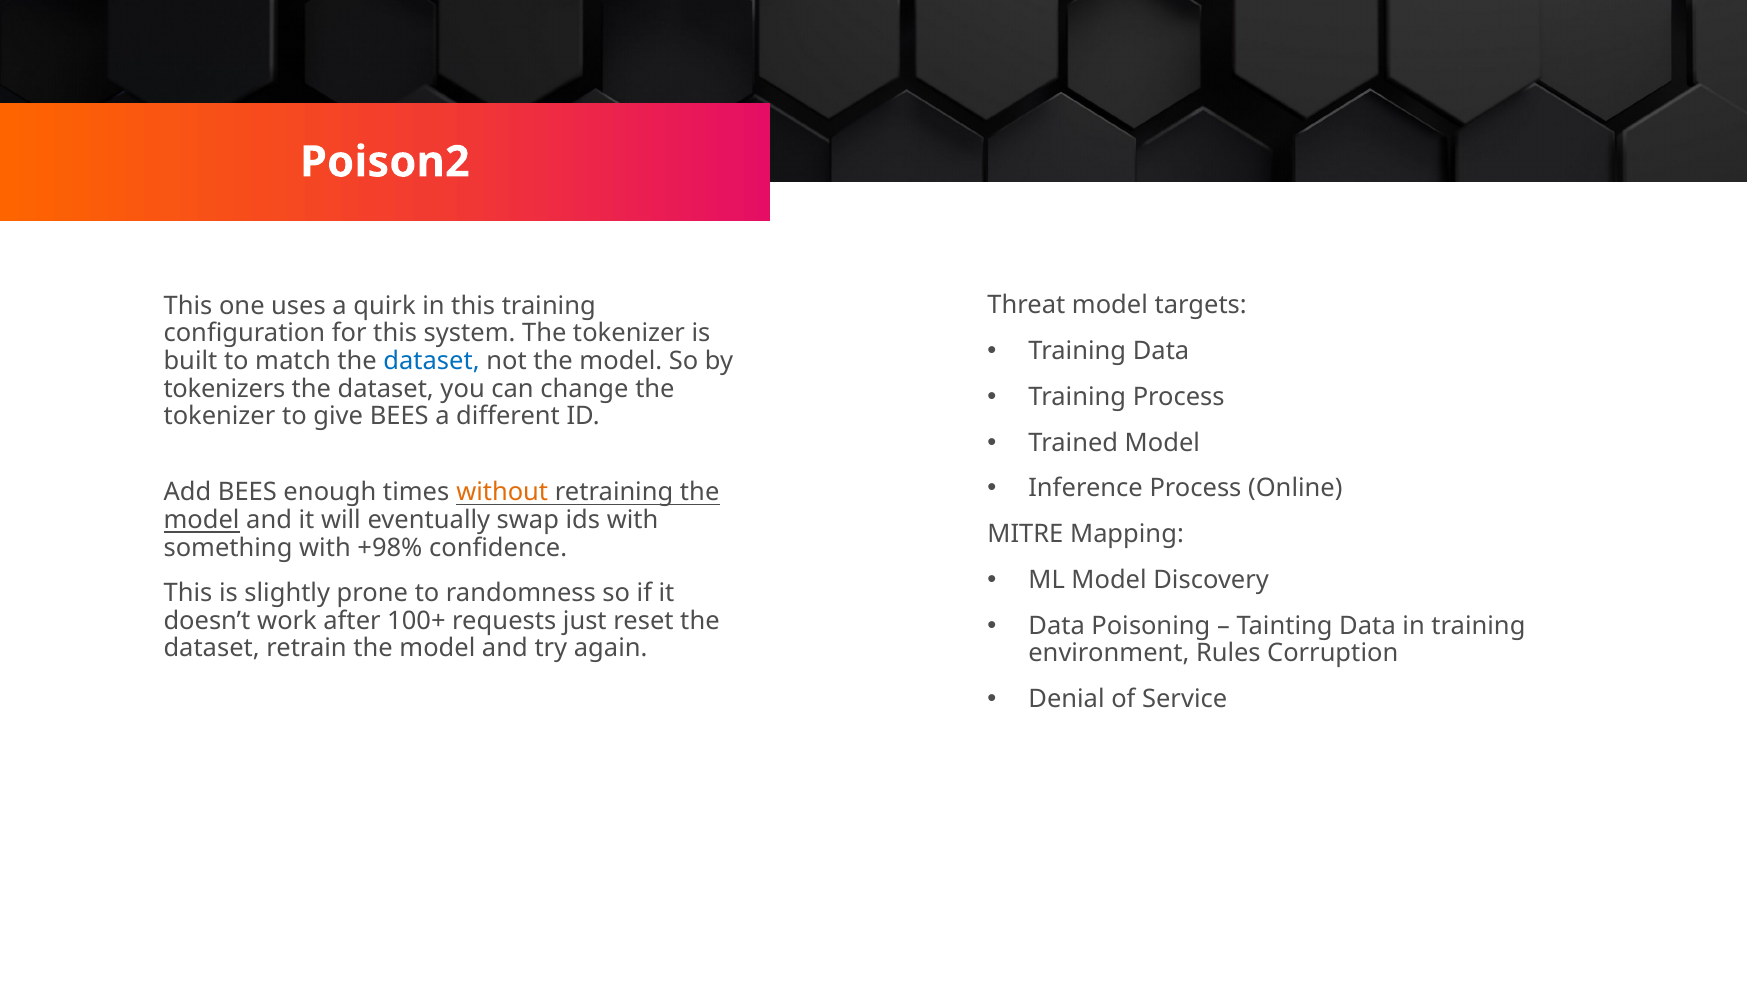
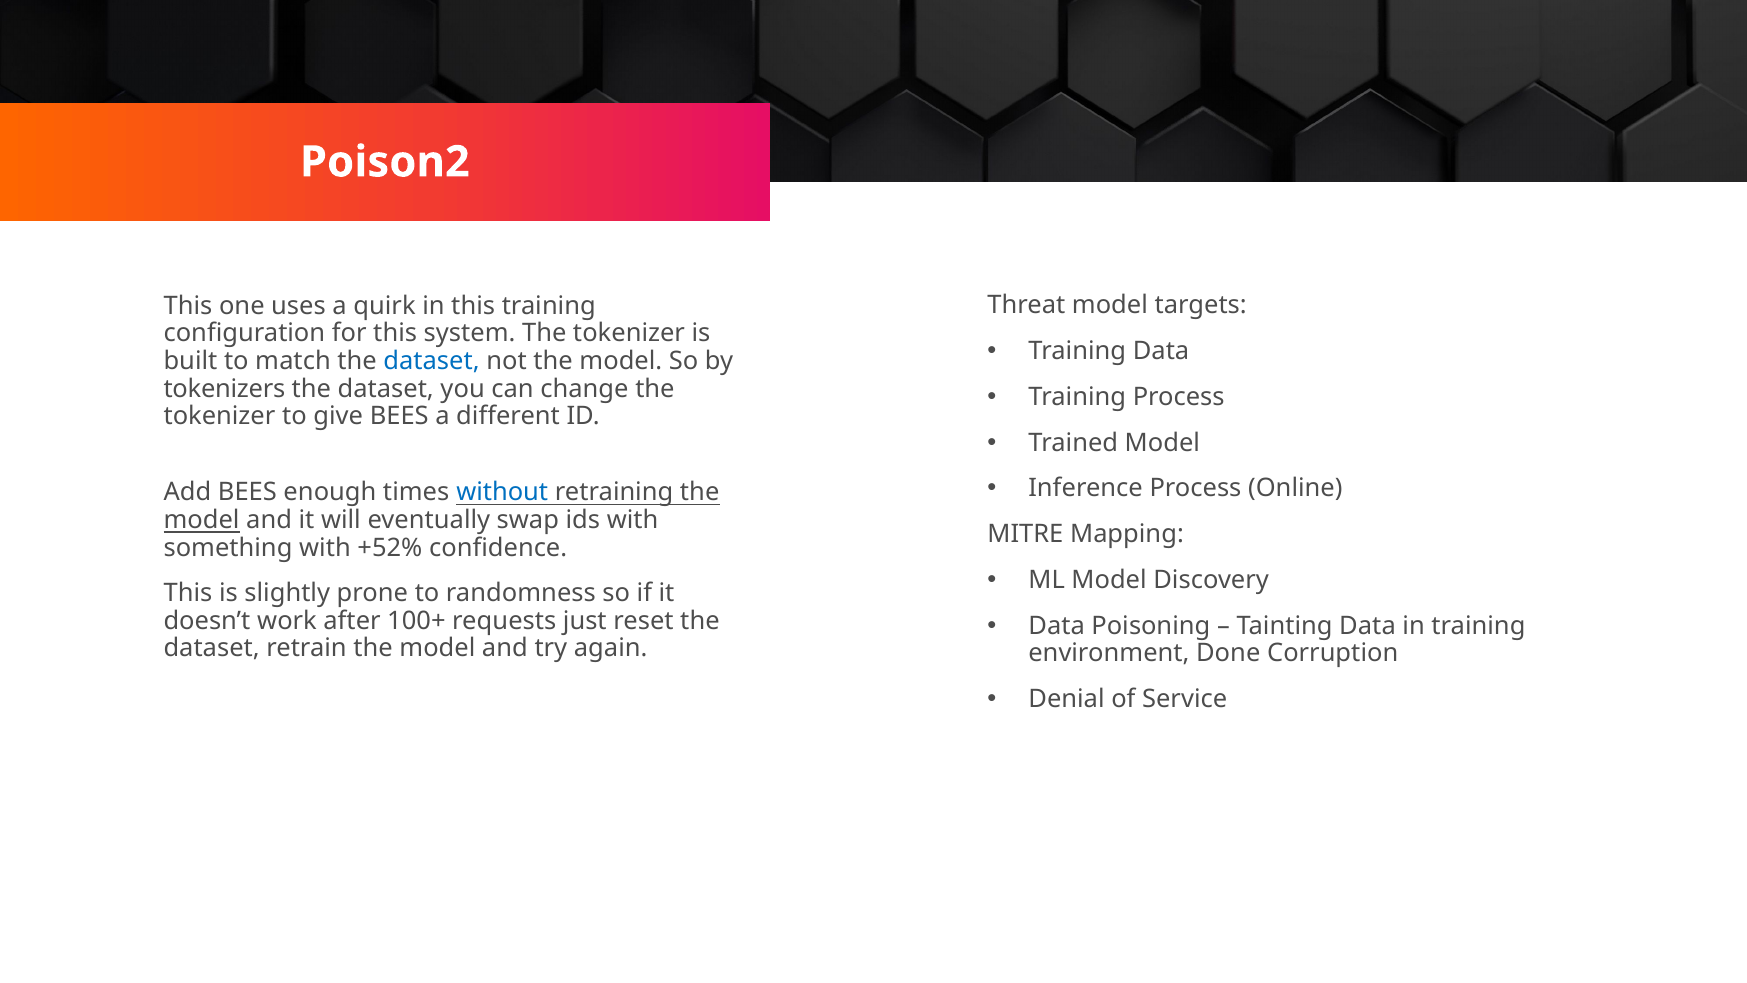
without colour: orange -> blue (502, 492)
+98%: +98% -> +52% (390, 548)
Rules: Rules -> Done (1228, 653)
